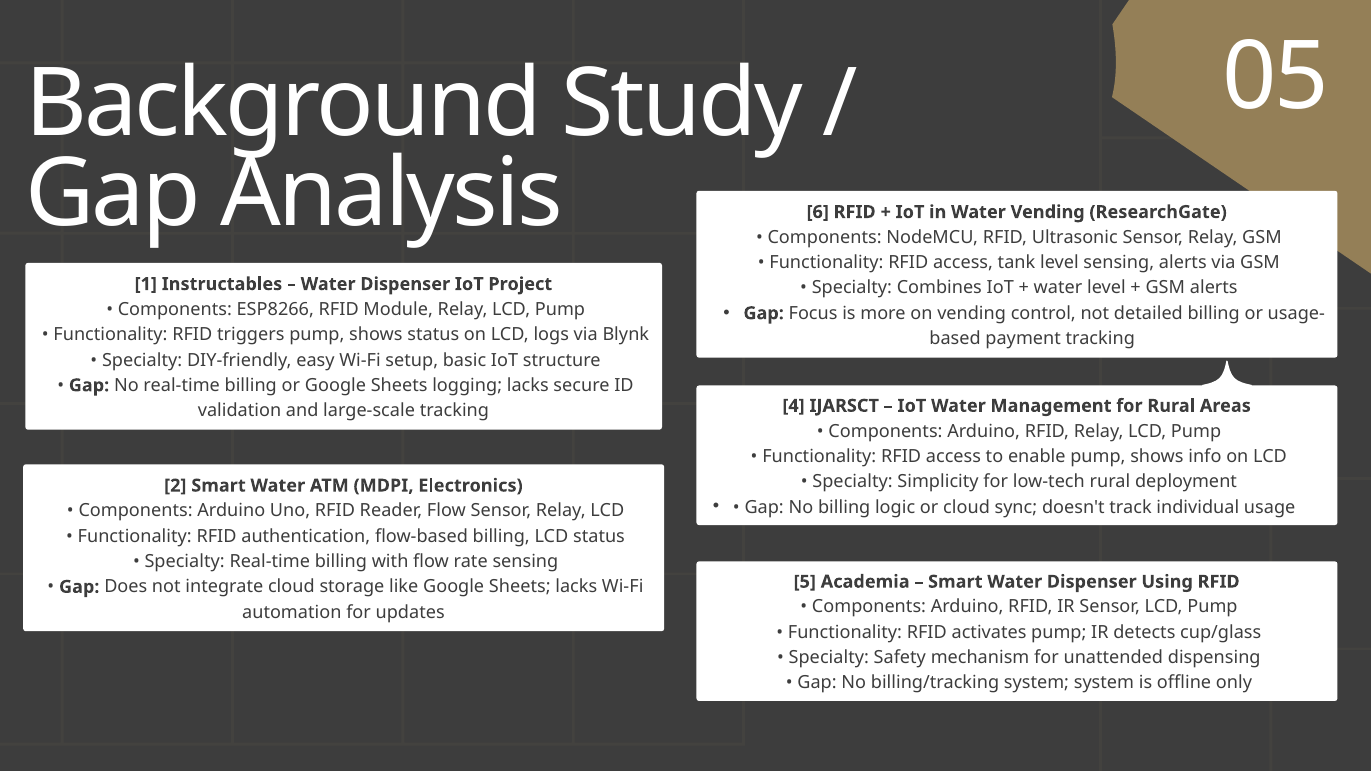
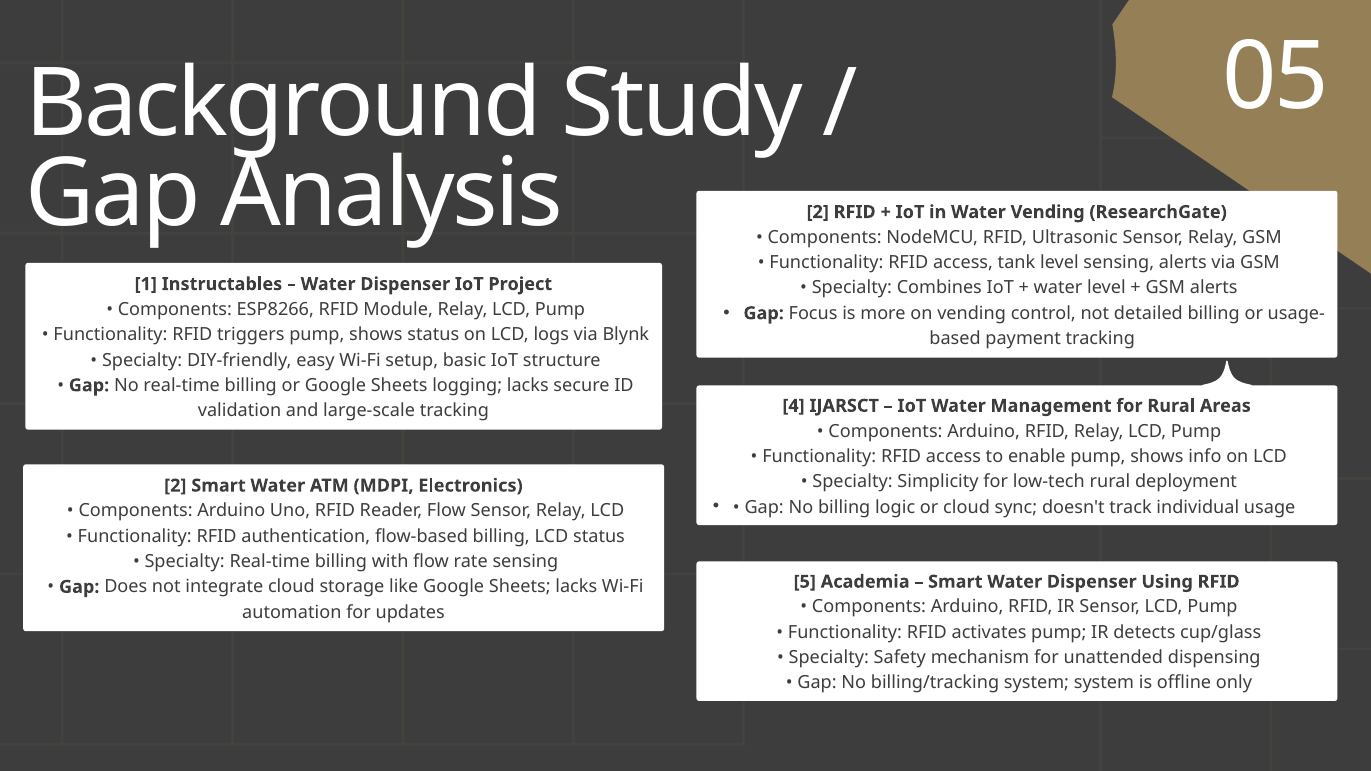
6: 6 -> 2 (818, 212)
